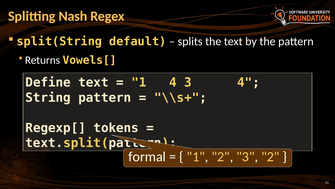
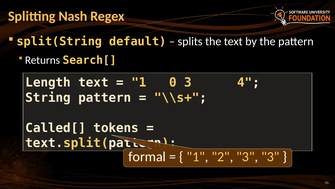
Vowels[: Vowels[ -> Search[ (90, 60)
Define: Define -> Length (48, 82)
1 4: 4 -> 0 (173, 82)
Regexp[: Regexp[ -> Called[ (56, 128)
3 2: 2 -> 3 (270, 156)
